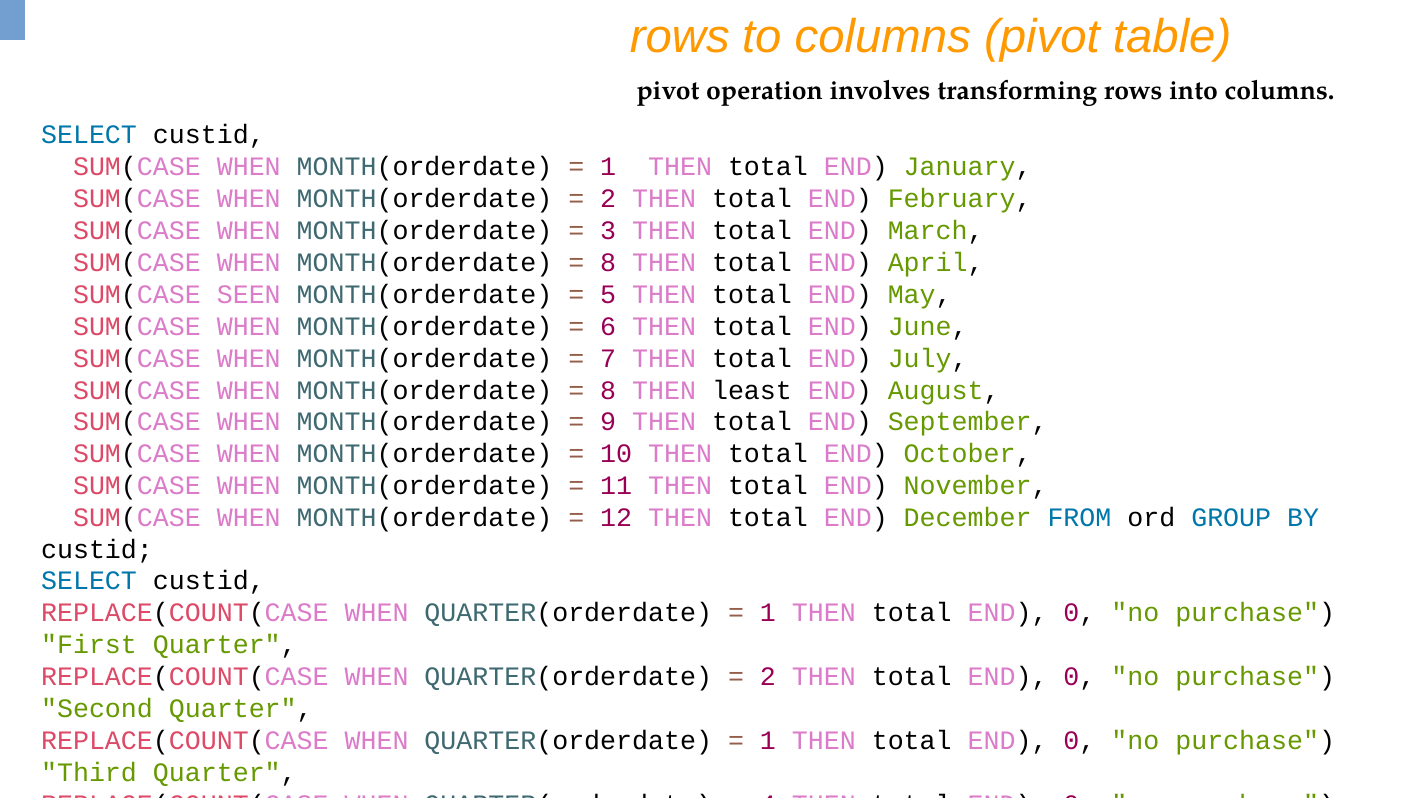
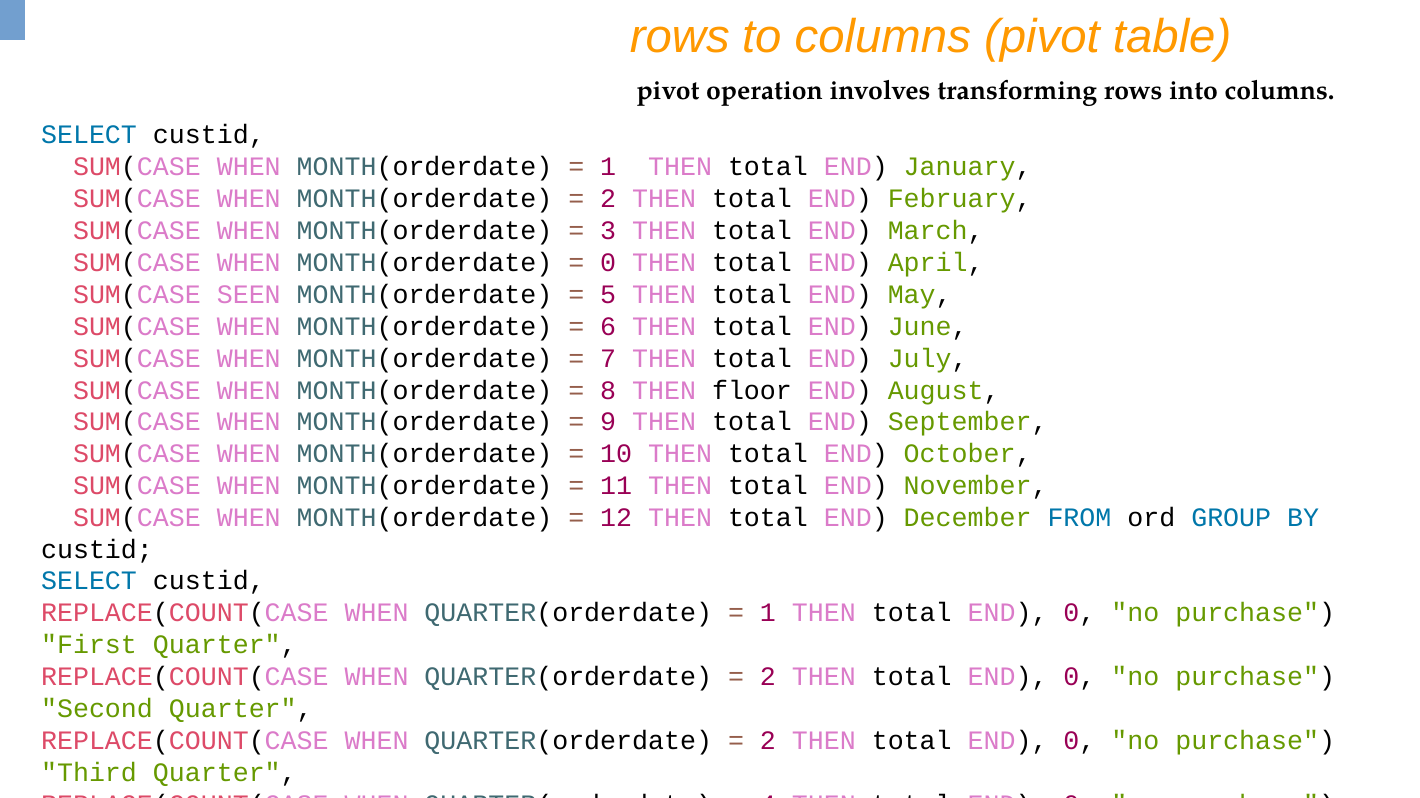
8: 8 -> 0 (608, 263)
least: least -> floor (752, 391)
1: 1 -> 2 (768, 741)
